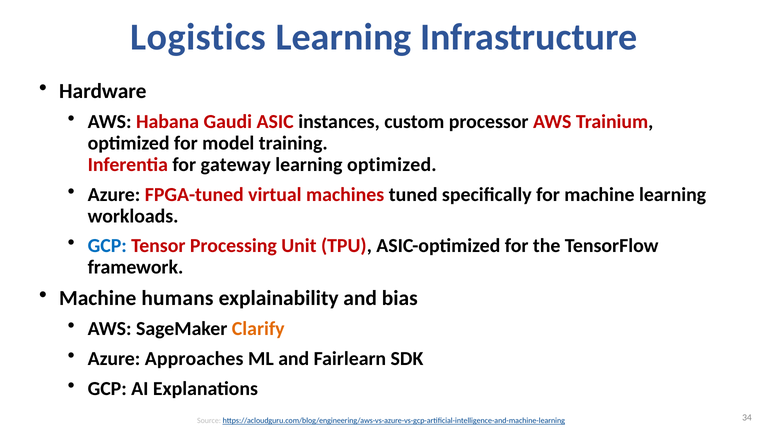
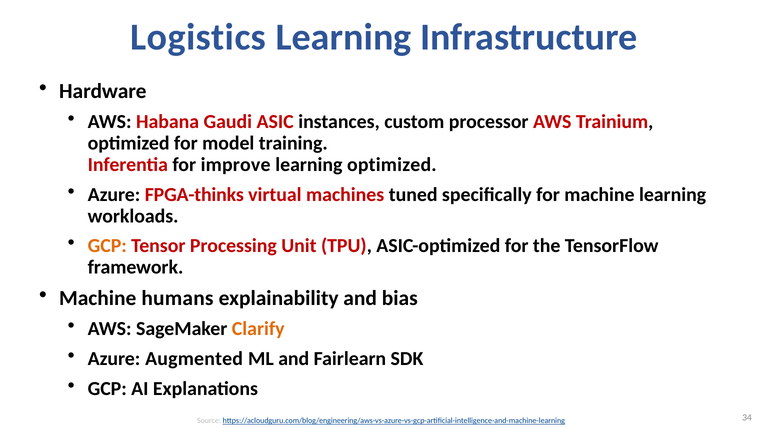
gateway: gateway -> improve (236, 165)
FPGA-tuned: FPGA-tuned -> FPGA-thinks (194, 195)
GCP colour: blue -> orange (107, 246)
Approaches: Approaches -> Augmented (194, 359)
